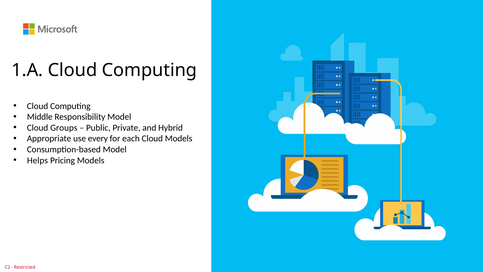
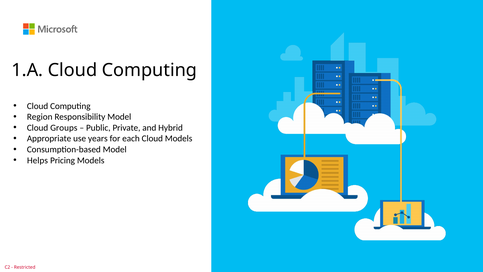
Middle: Middle -> Region (40, 117)
every: every -> years (98, 139)
